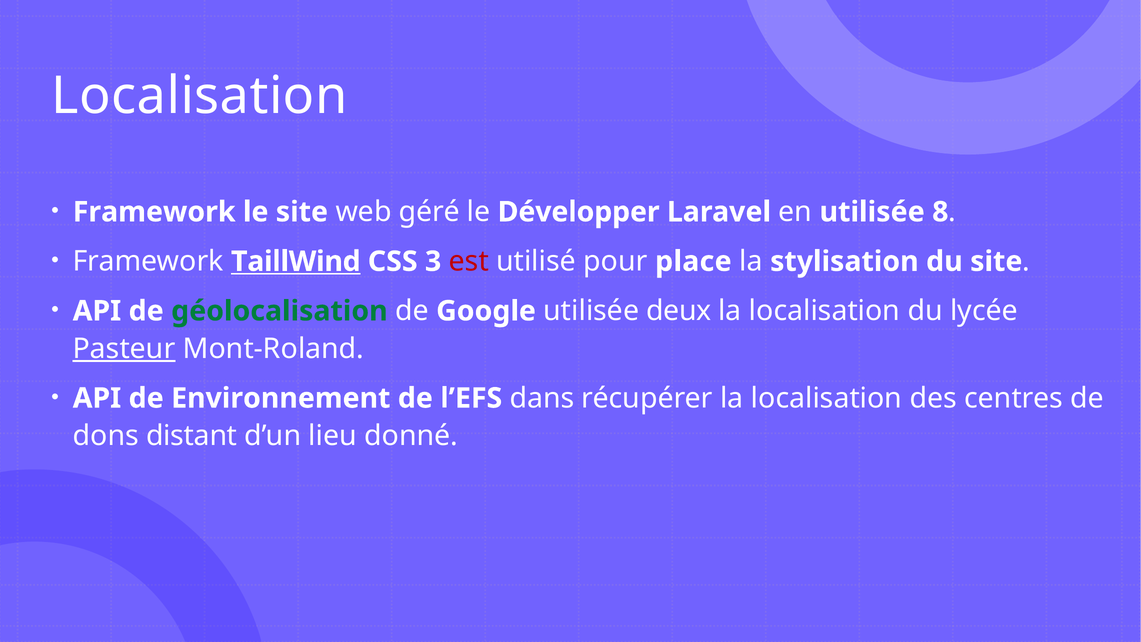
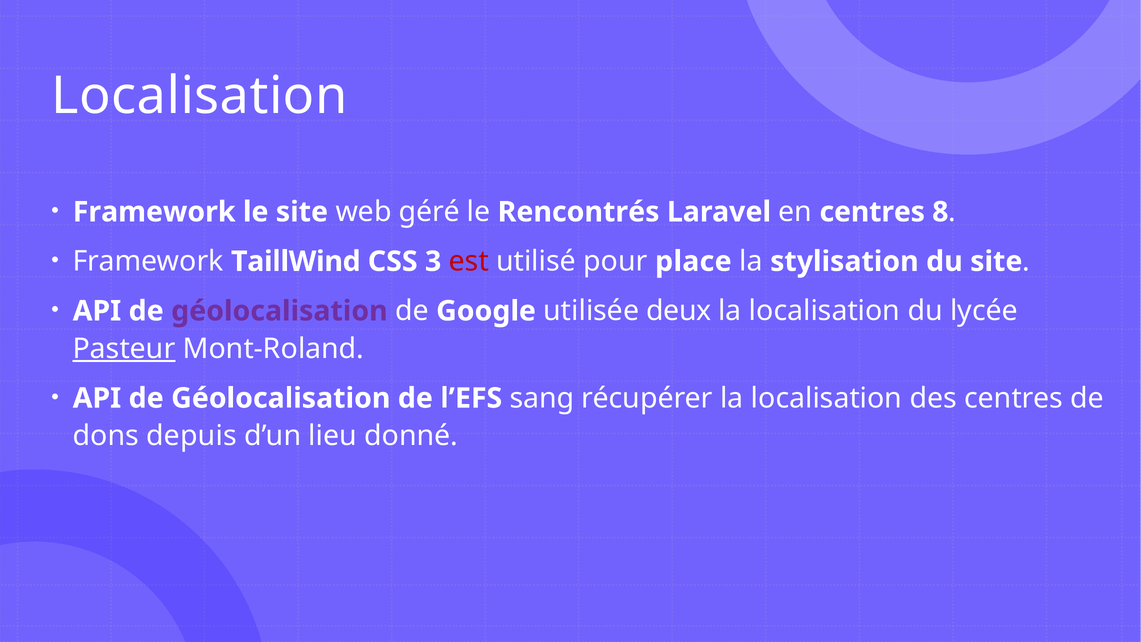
Développer: Développer -> Rencontrés (579, 212)
en utilisée: utilisée -> centres (872, 212)
TaillWind underline: present -> none (296, 261)
géolocalisation colour: green -> purple (279, 311)
Environnement: Environnement -> Géolocalisation (281, 398)
dans: dans -> sang (542, 398)
distant: distant -> depuis (191, 436)
